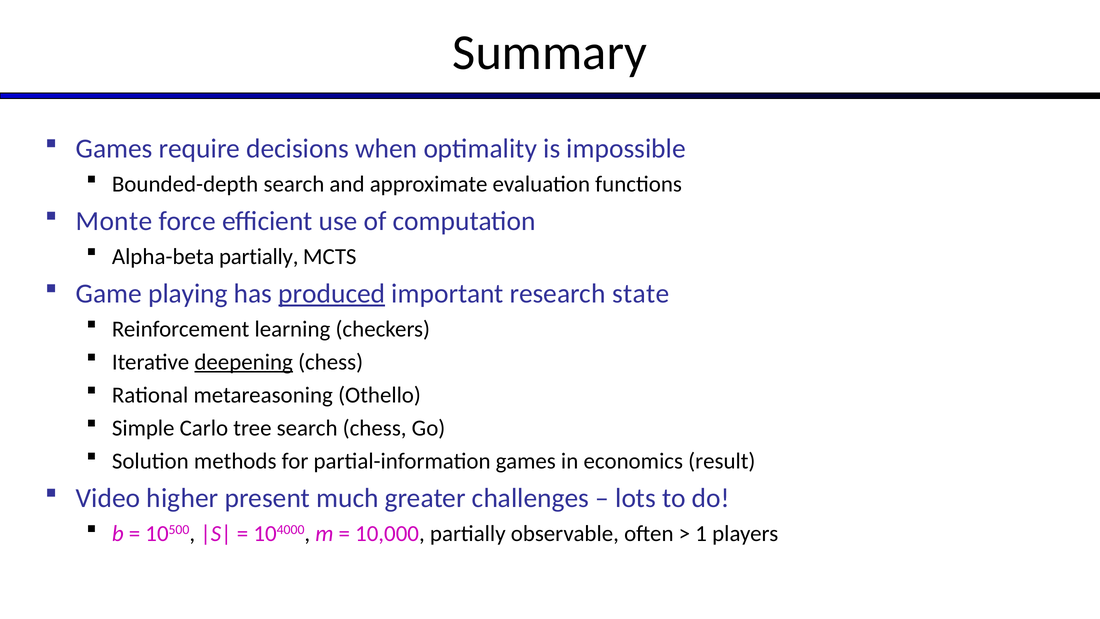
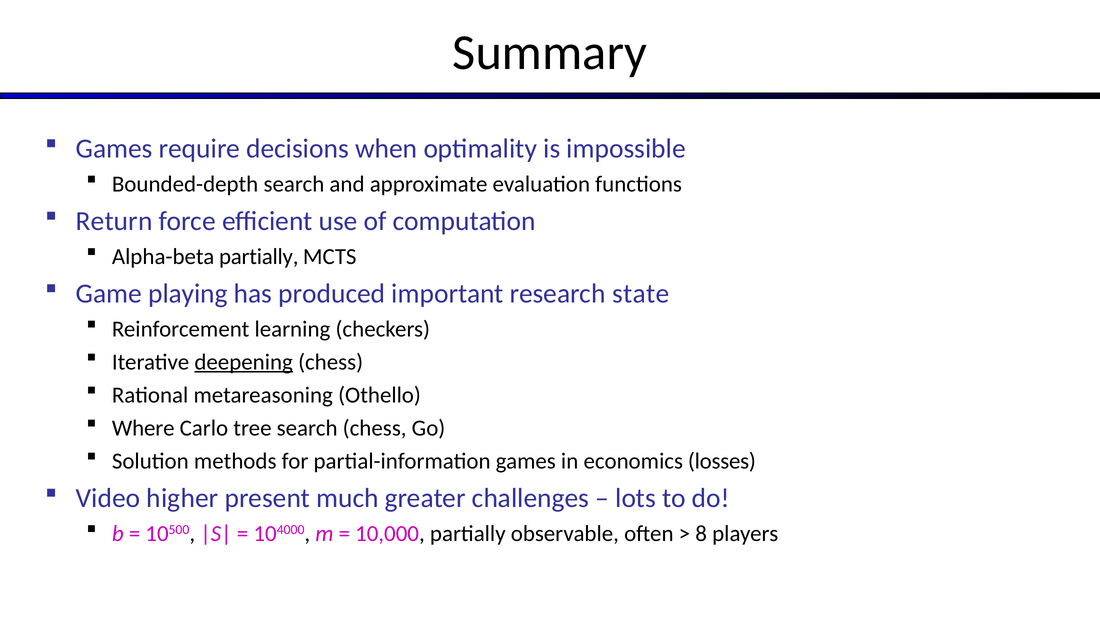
Monte: Monte -> Return (114, 221)
produced underline: present -> none (332, 293)
Simple: Simple -> Where (143, 428)
result: result -> losses (722, 461)
1: 1 -> 8 (701, 533)
